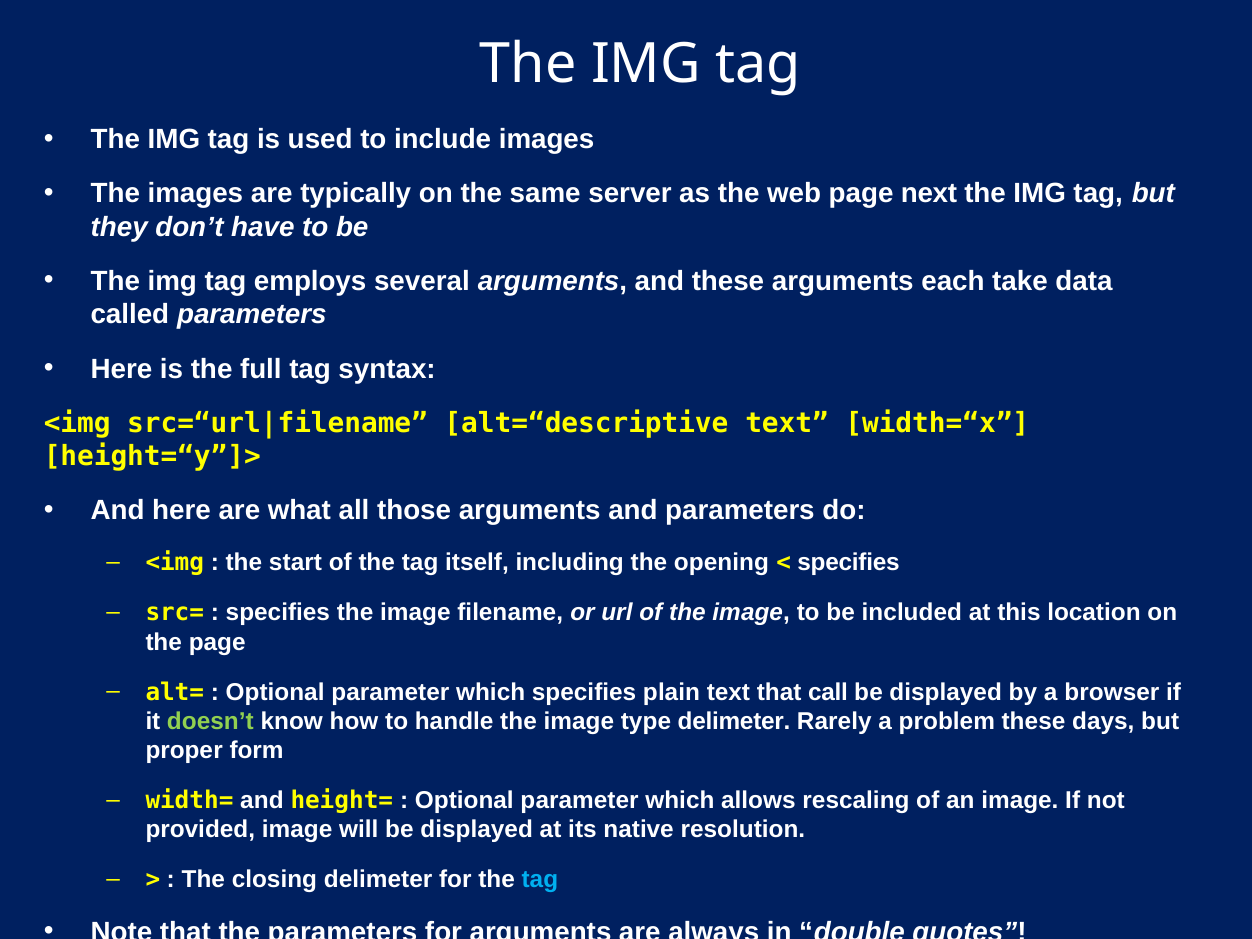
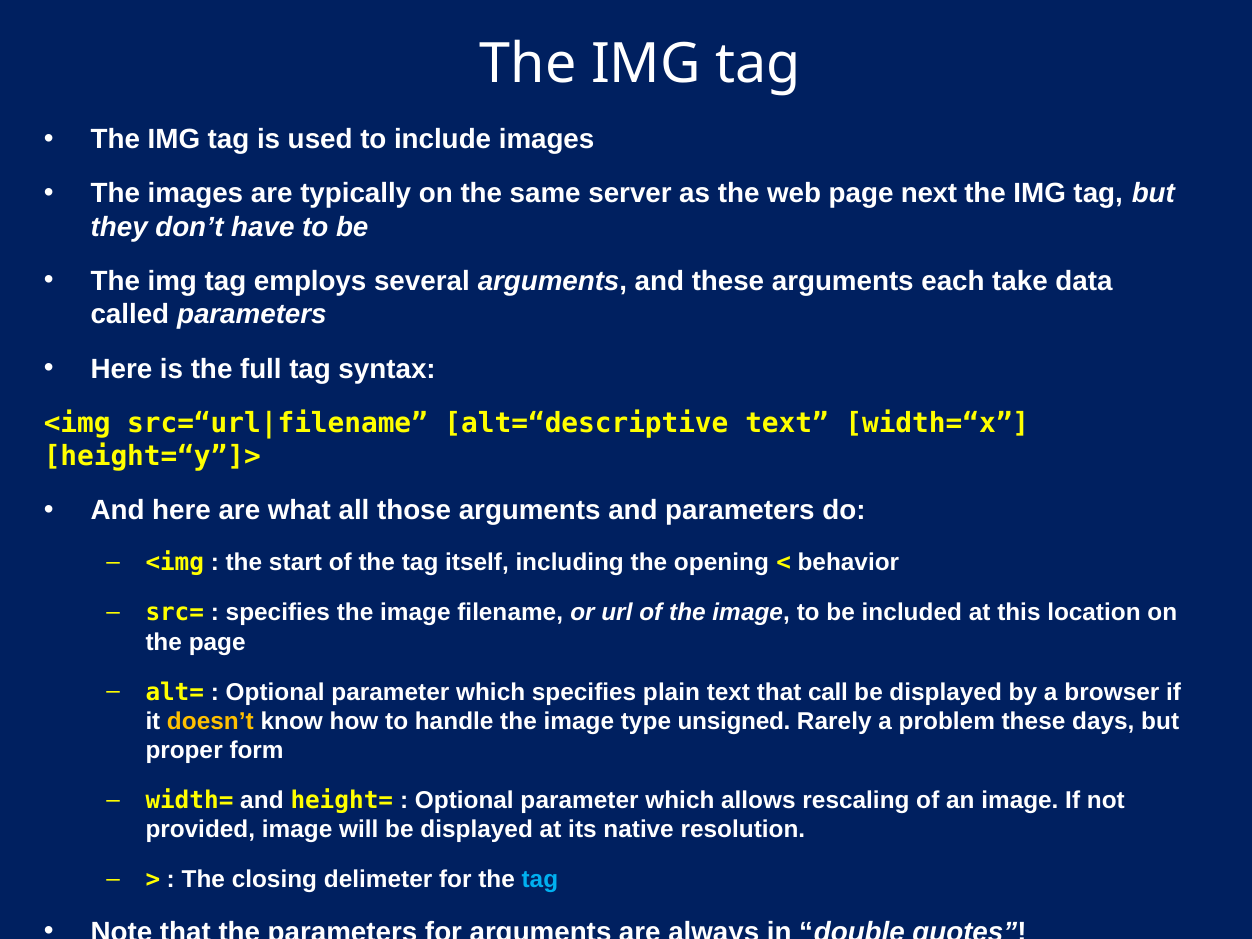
specifies: specifies -> behavior (848, 563)
doesn’t colour: light green -> yellow (210, 721)
type delimeter: delimeter -> unsigned (734, 721)
